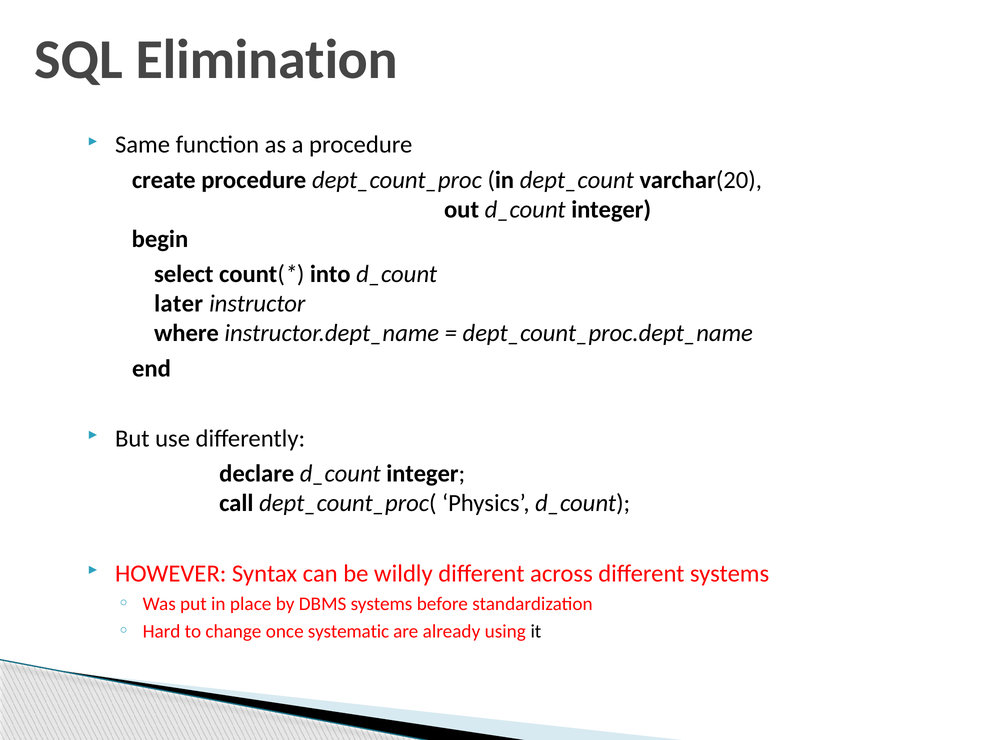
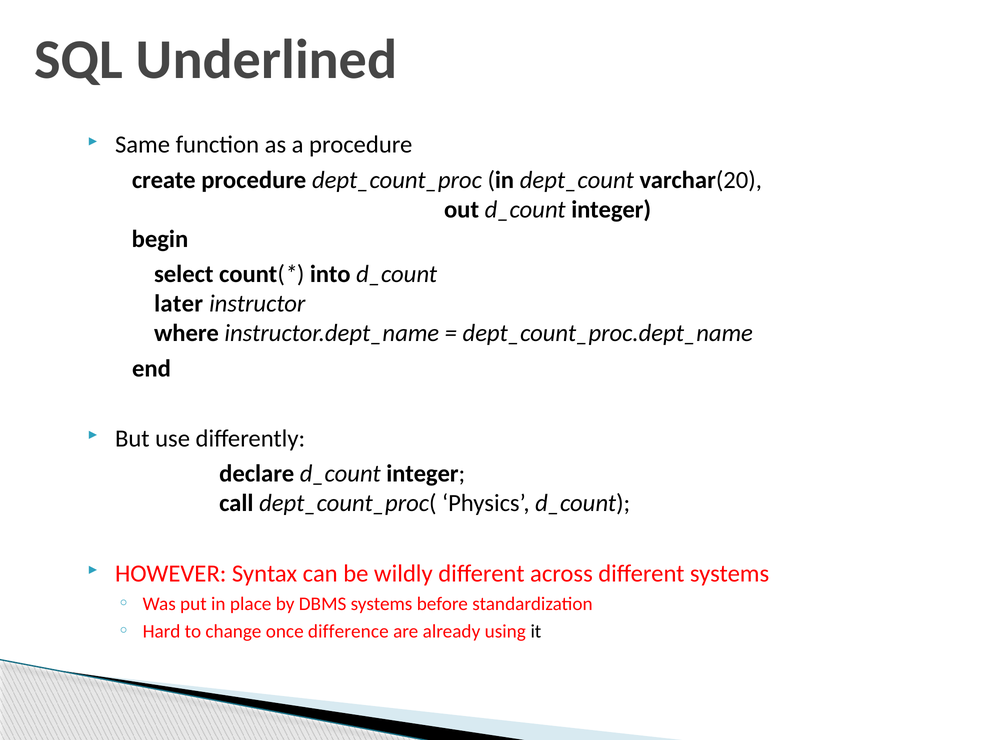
Elimination: Elimination -> Underlined (267, 60)
systematic: systematic -> difference (348, 632)
